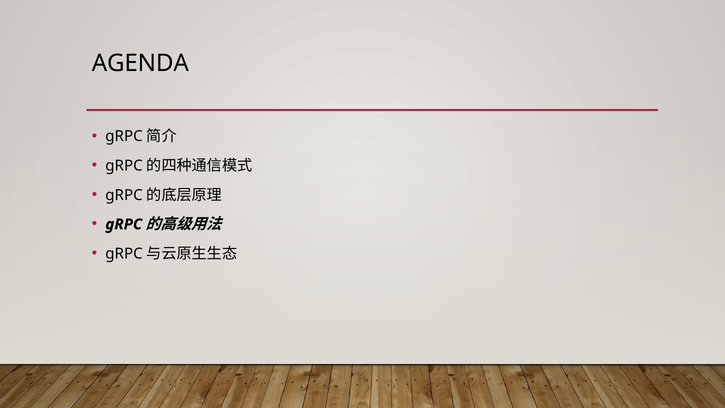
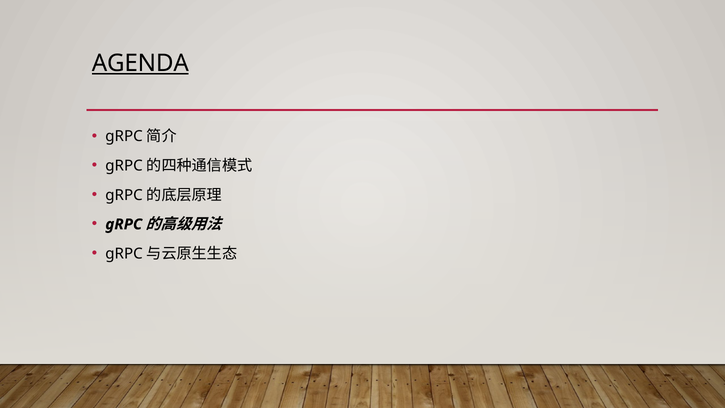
AGENDA underline: none -> present (140, 63)
